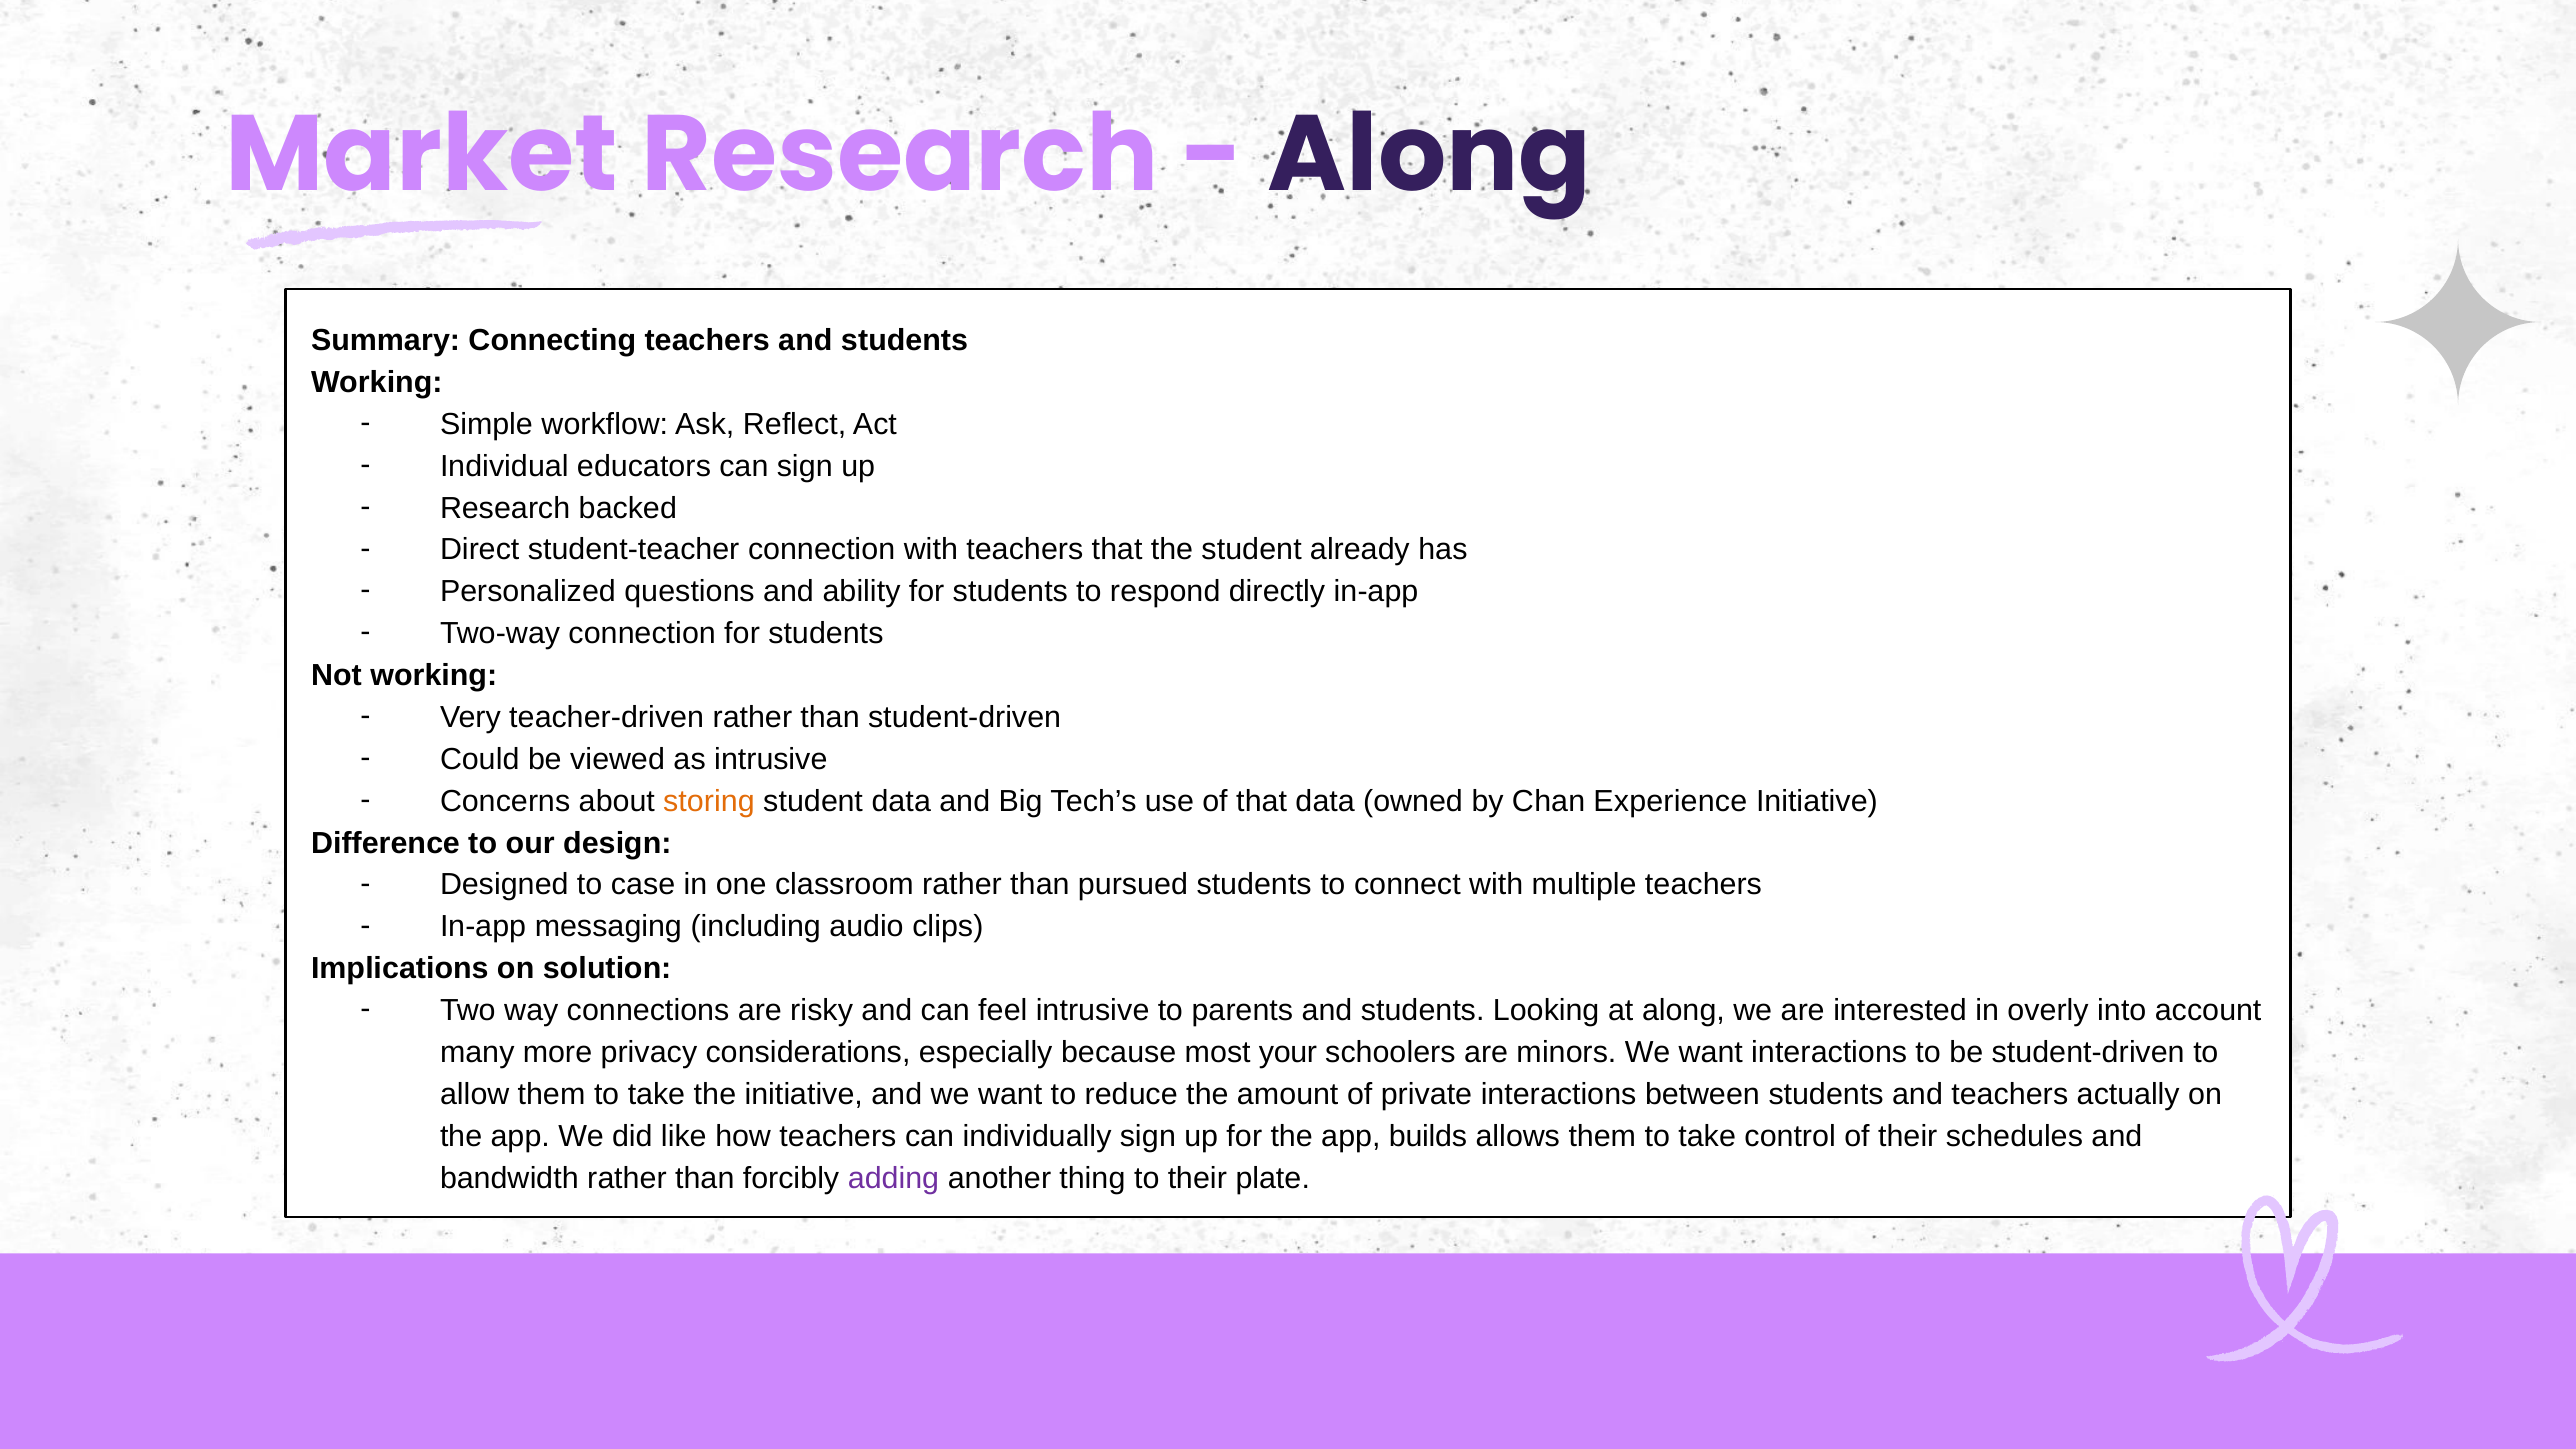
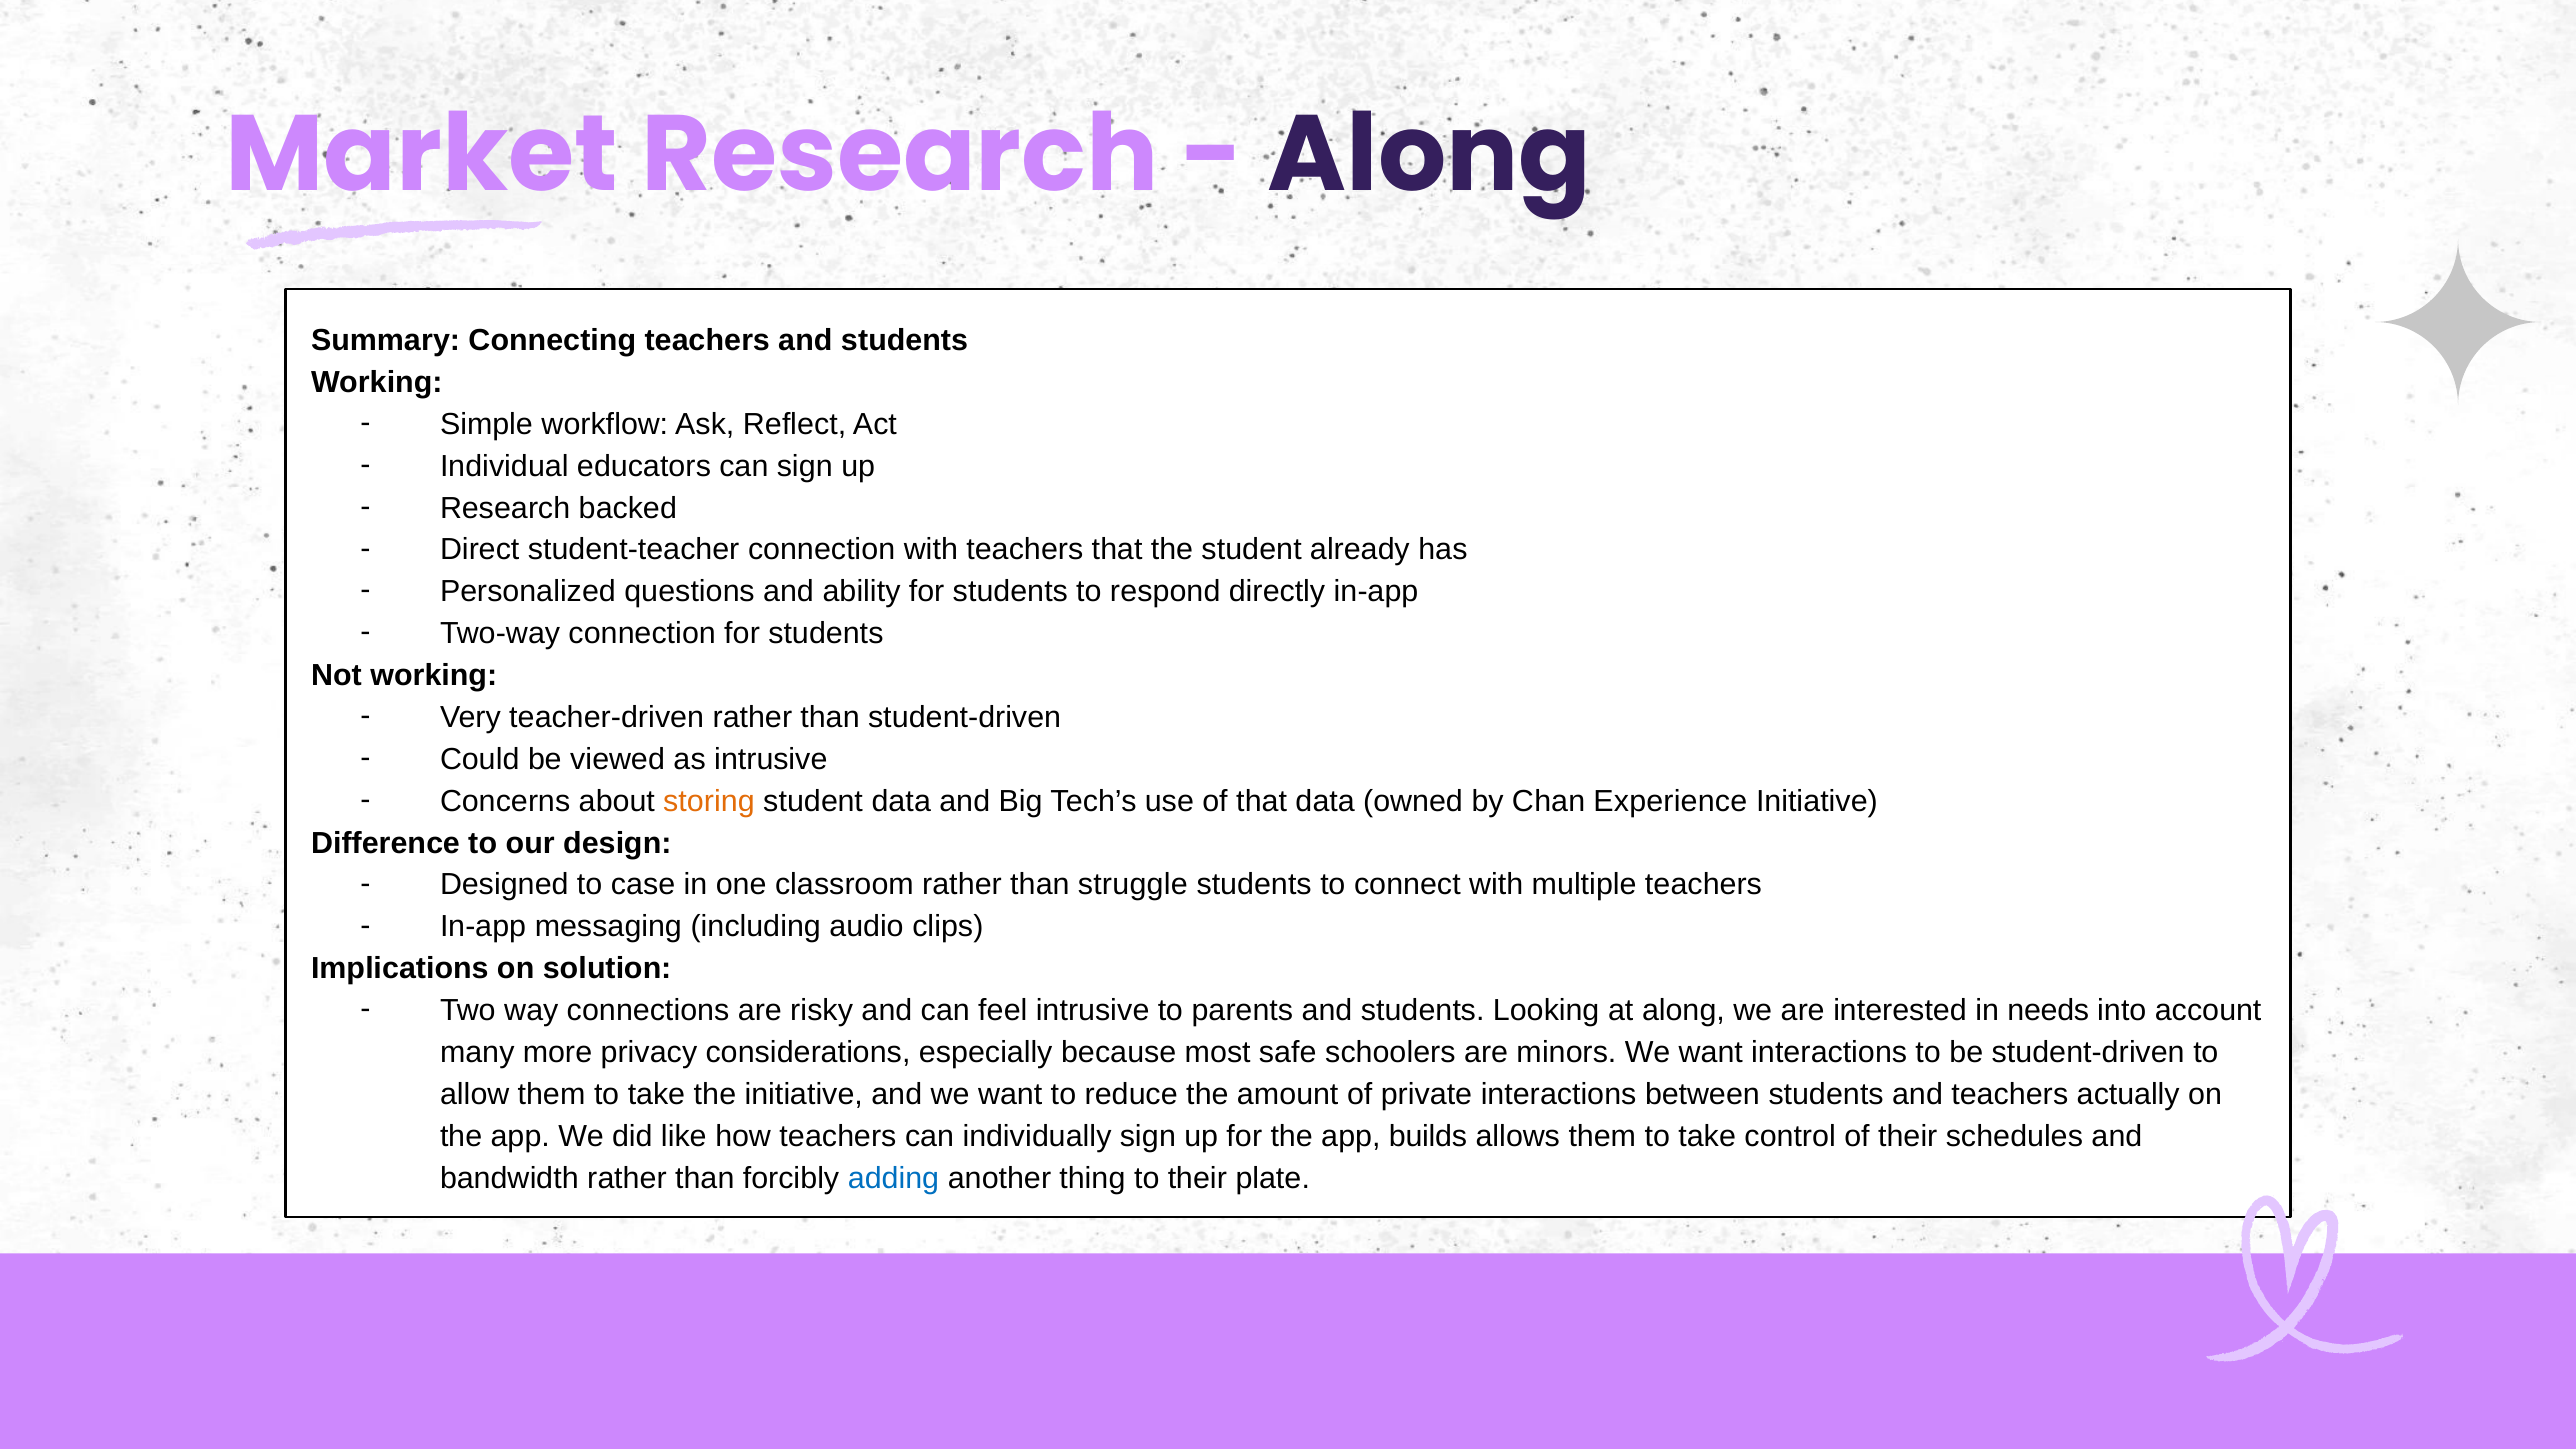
pursued: pursued -> struggle (1133, 885)
overly: overly -> needs (2048, 1011)
your: your -> safe (1288, 1053)
adding colour: purple -> blue (894, 1178)
